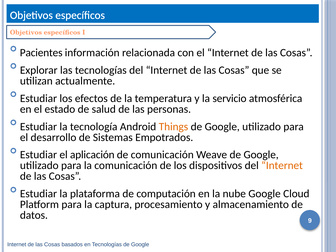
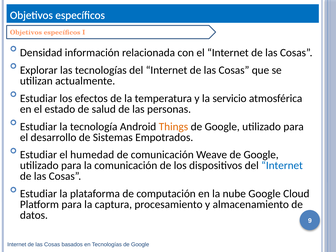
Pacientes: Pacientes -> Densidad (41, 53)
aplicación: aplicación -> humedad (92, 155)
Internet colour: orange -> blue (282, 166)
